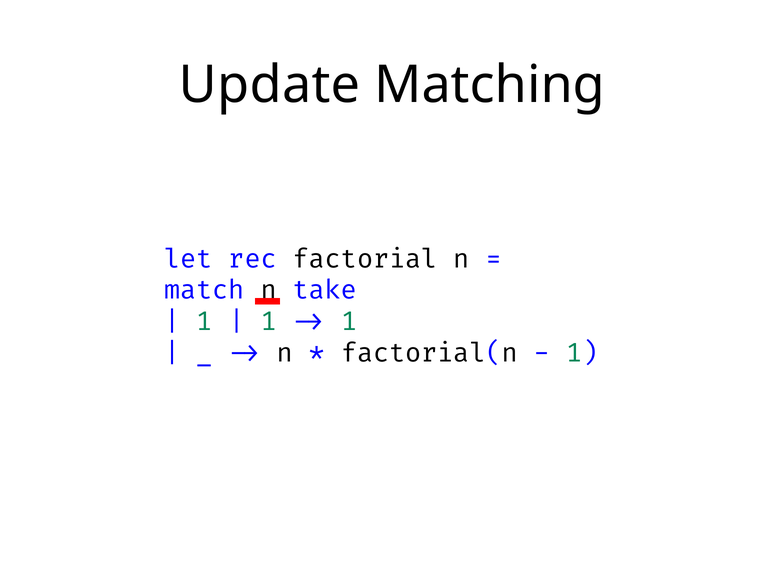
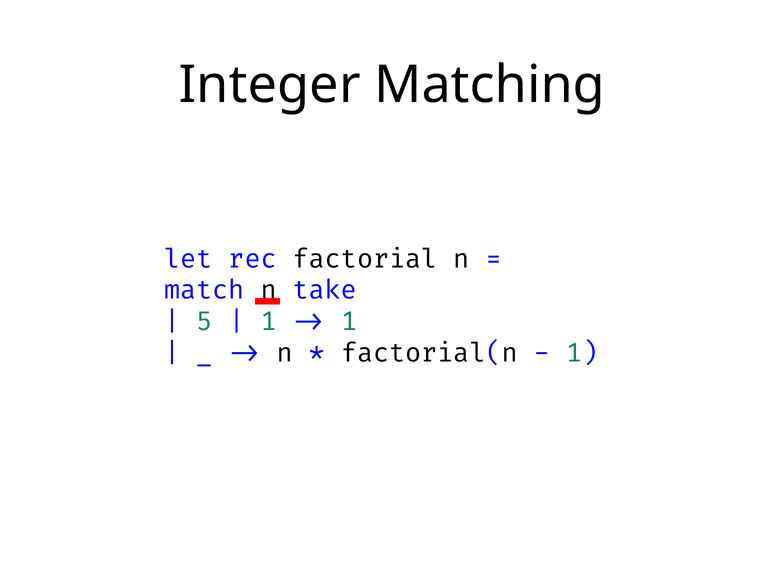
Update: Update -> Integer (270, 85)
1: 1 -> 5 (204, 322)
